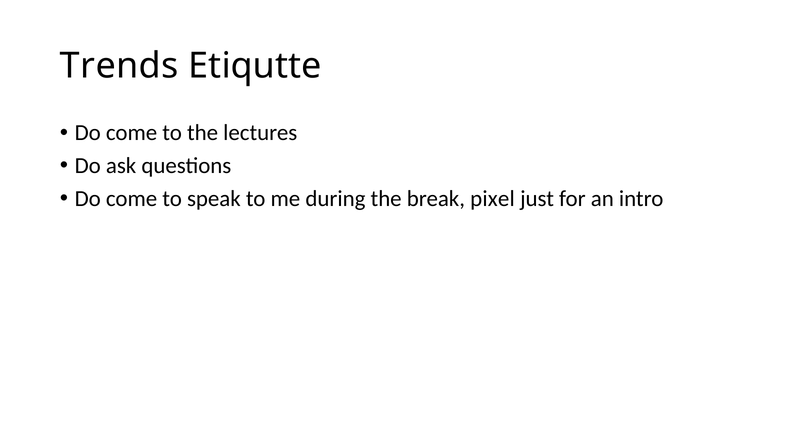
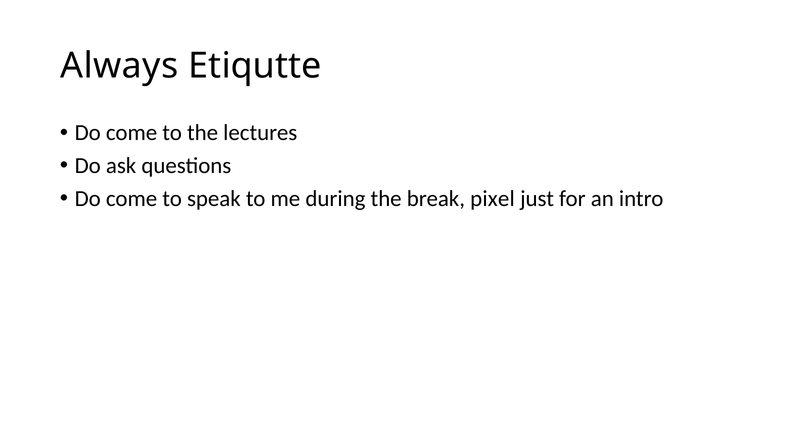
Trends: Trends -> Always (119, 66)
